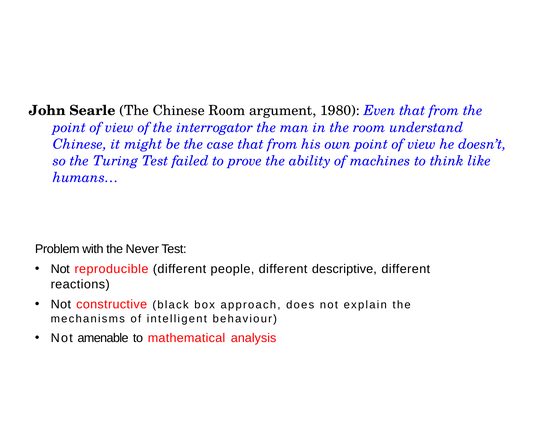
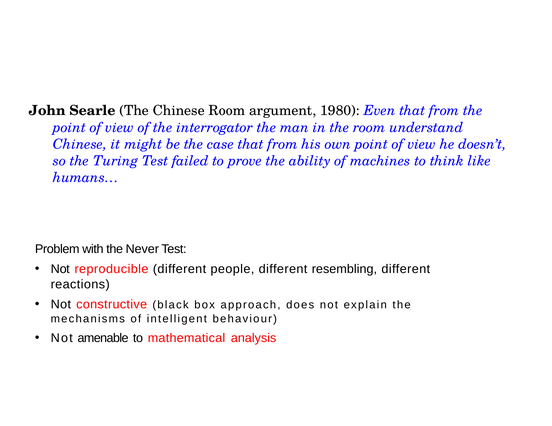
descriptive: descriptive -> resembling (344, 270)
